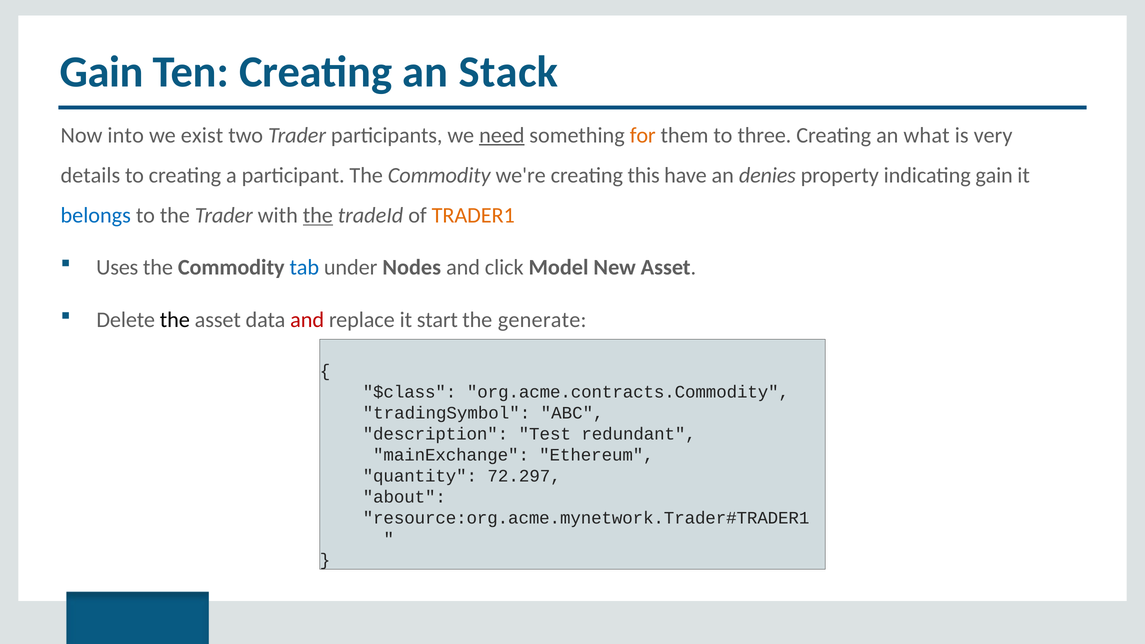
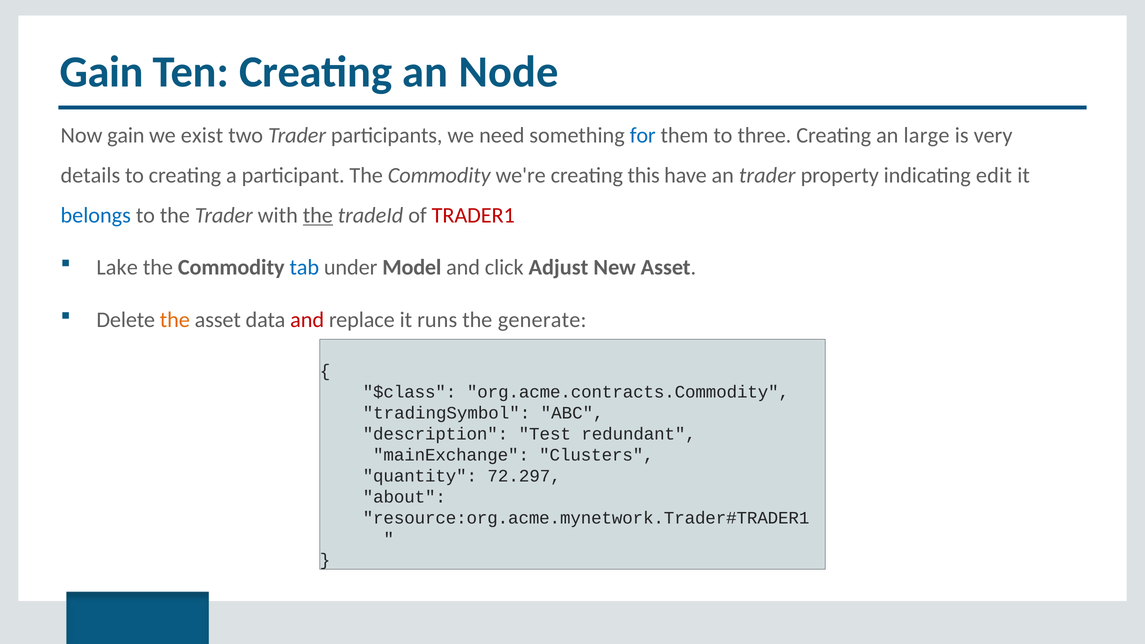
Stack: Stack -> Node (509, 72)
Now into: into -> gain (126, 135)
need underline: present -> none (502, 135)
for colour: orange -> blue (643, 135)
what: what -> large (927, 135)
an denies: denies -> trader (767, 175)
indicating gain: gain -> edit (994, 175)
TRADER1 colour: orange -> red (473, 215)
Uses: Uses -> Lake (117, 268)
Nodes: Nodes -> Model (412, 268)
Model: Model -> Adjust (558, 268)
the colour: black -> orange (175, 320)
start: start -> runs (437, 320)
Ethereum: Ethereum -> Clusters (596, 455)
